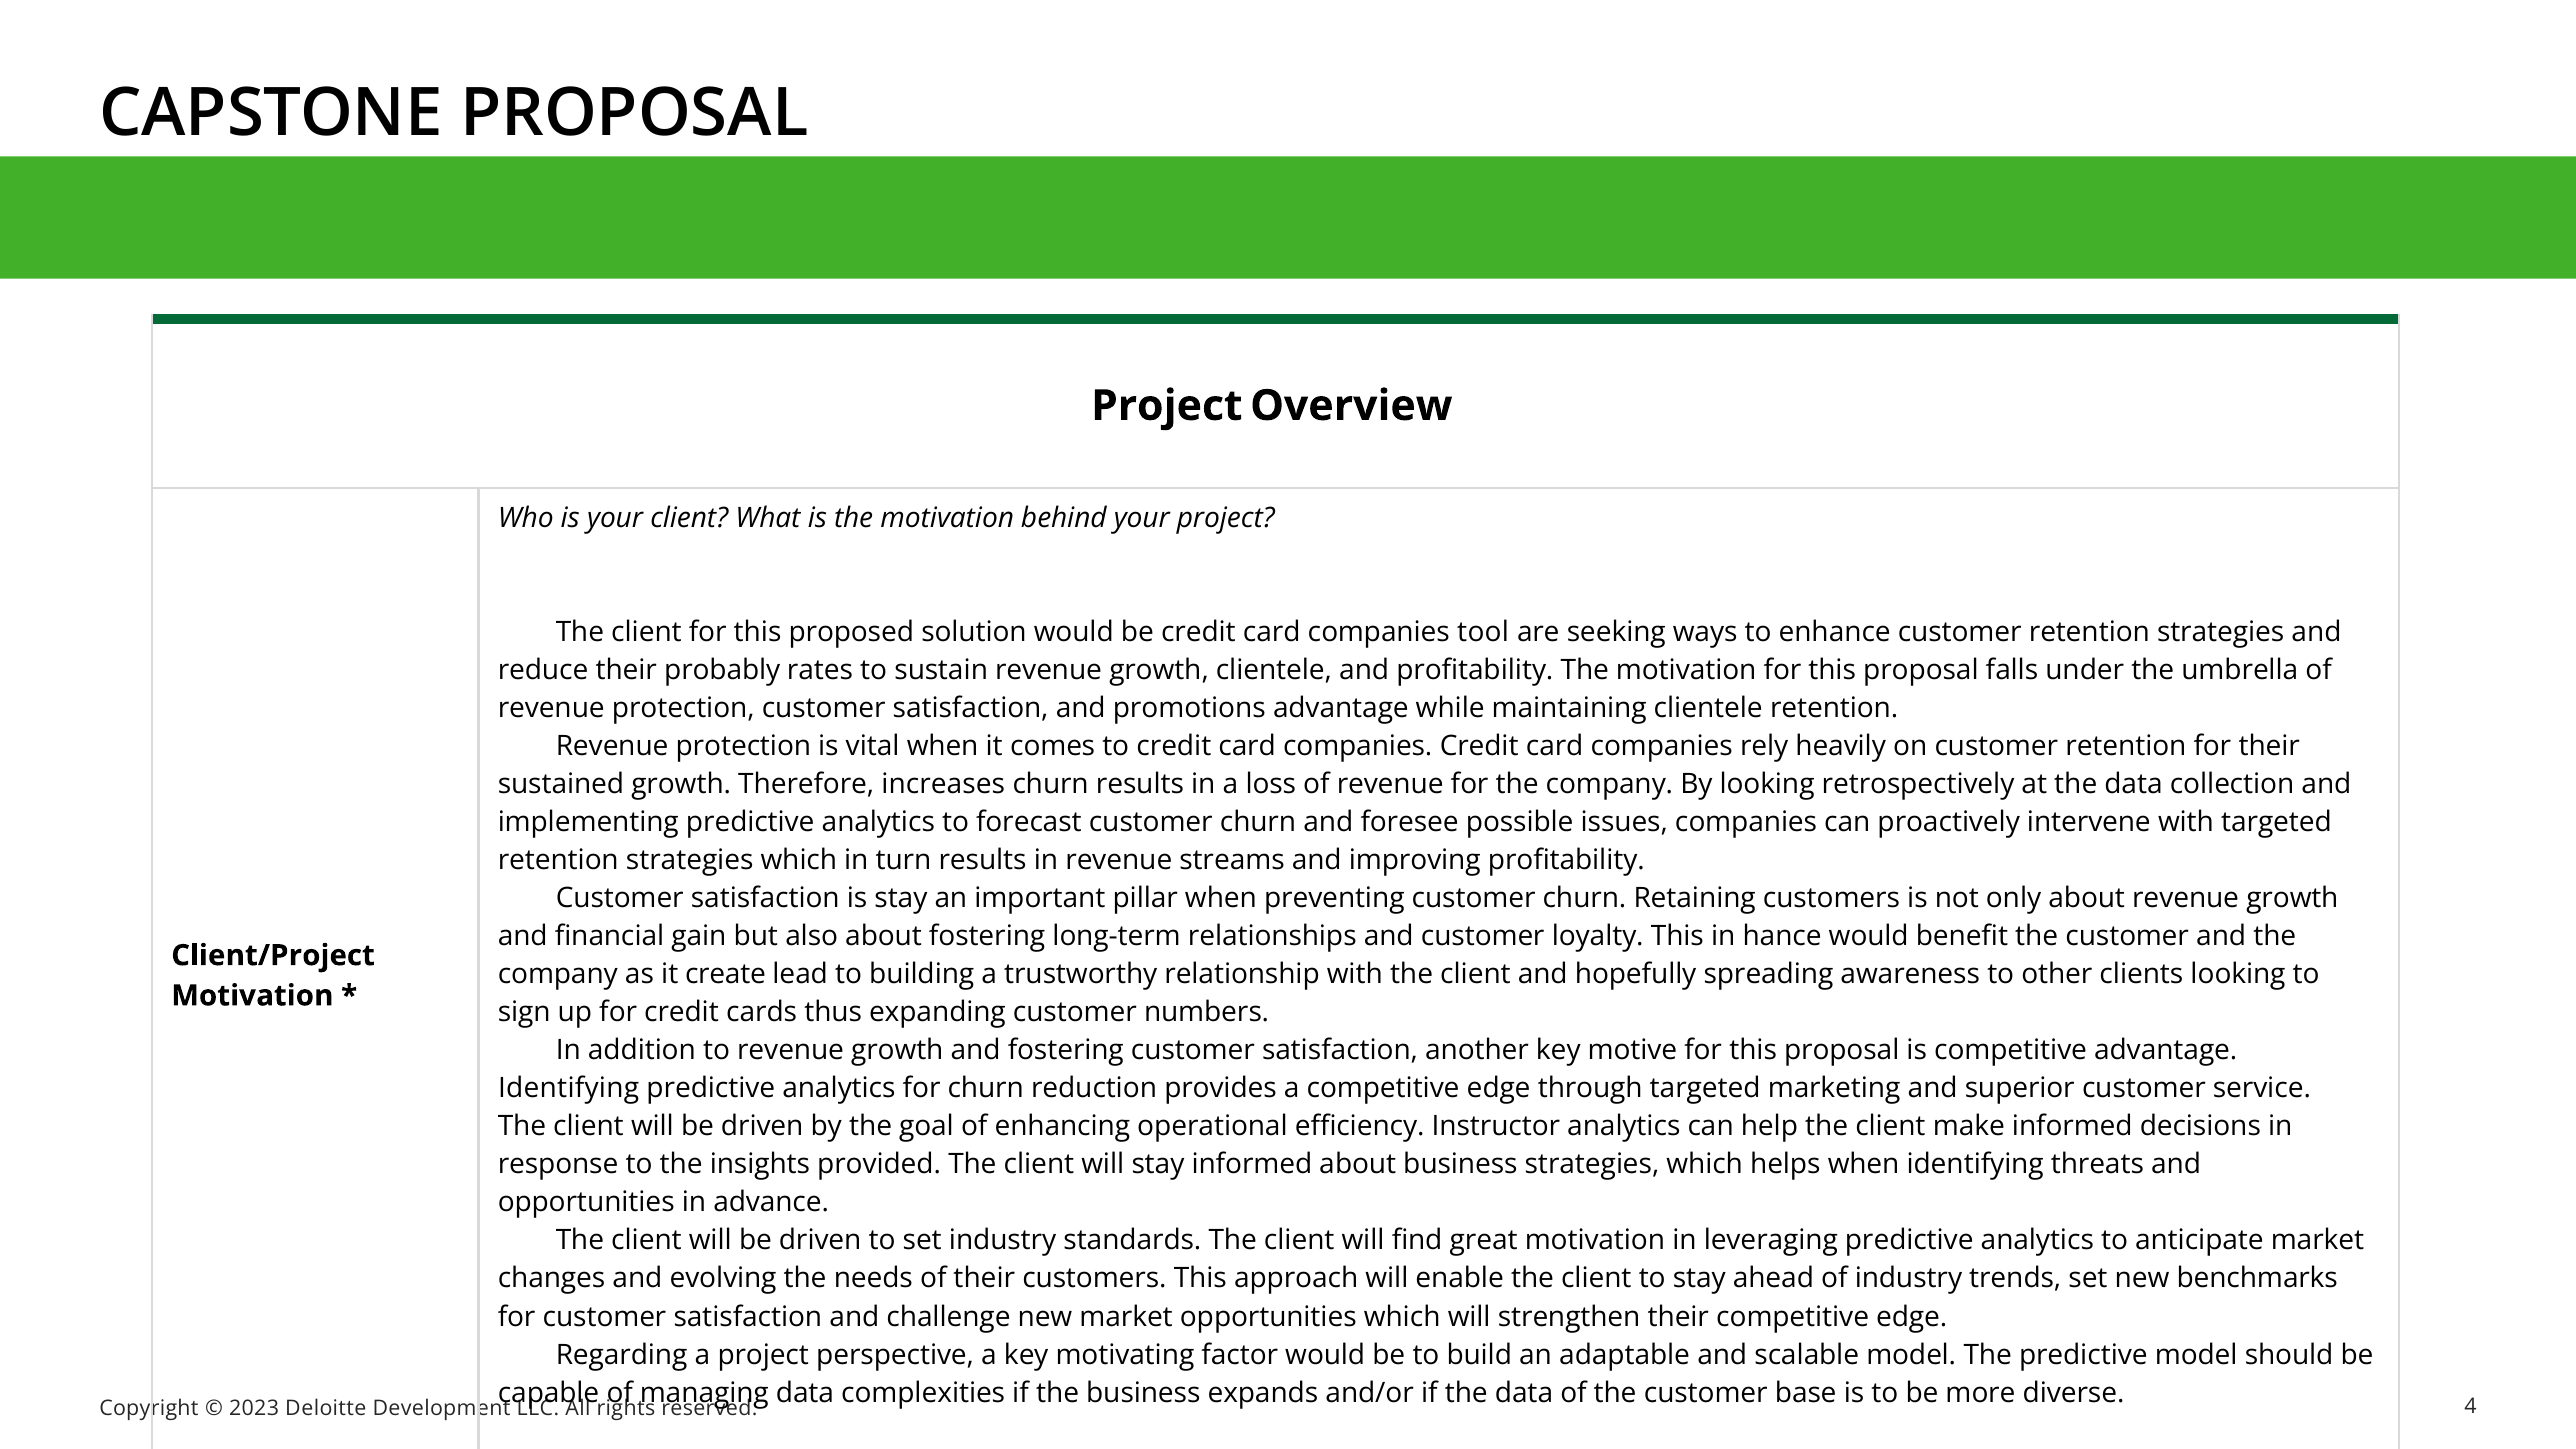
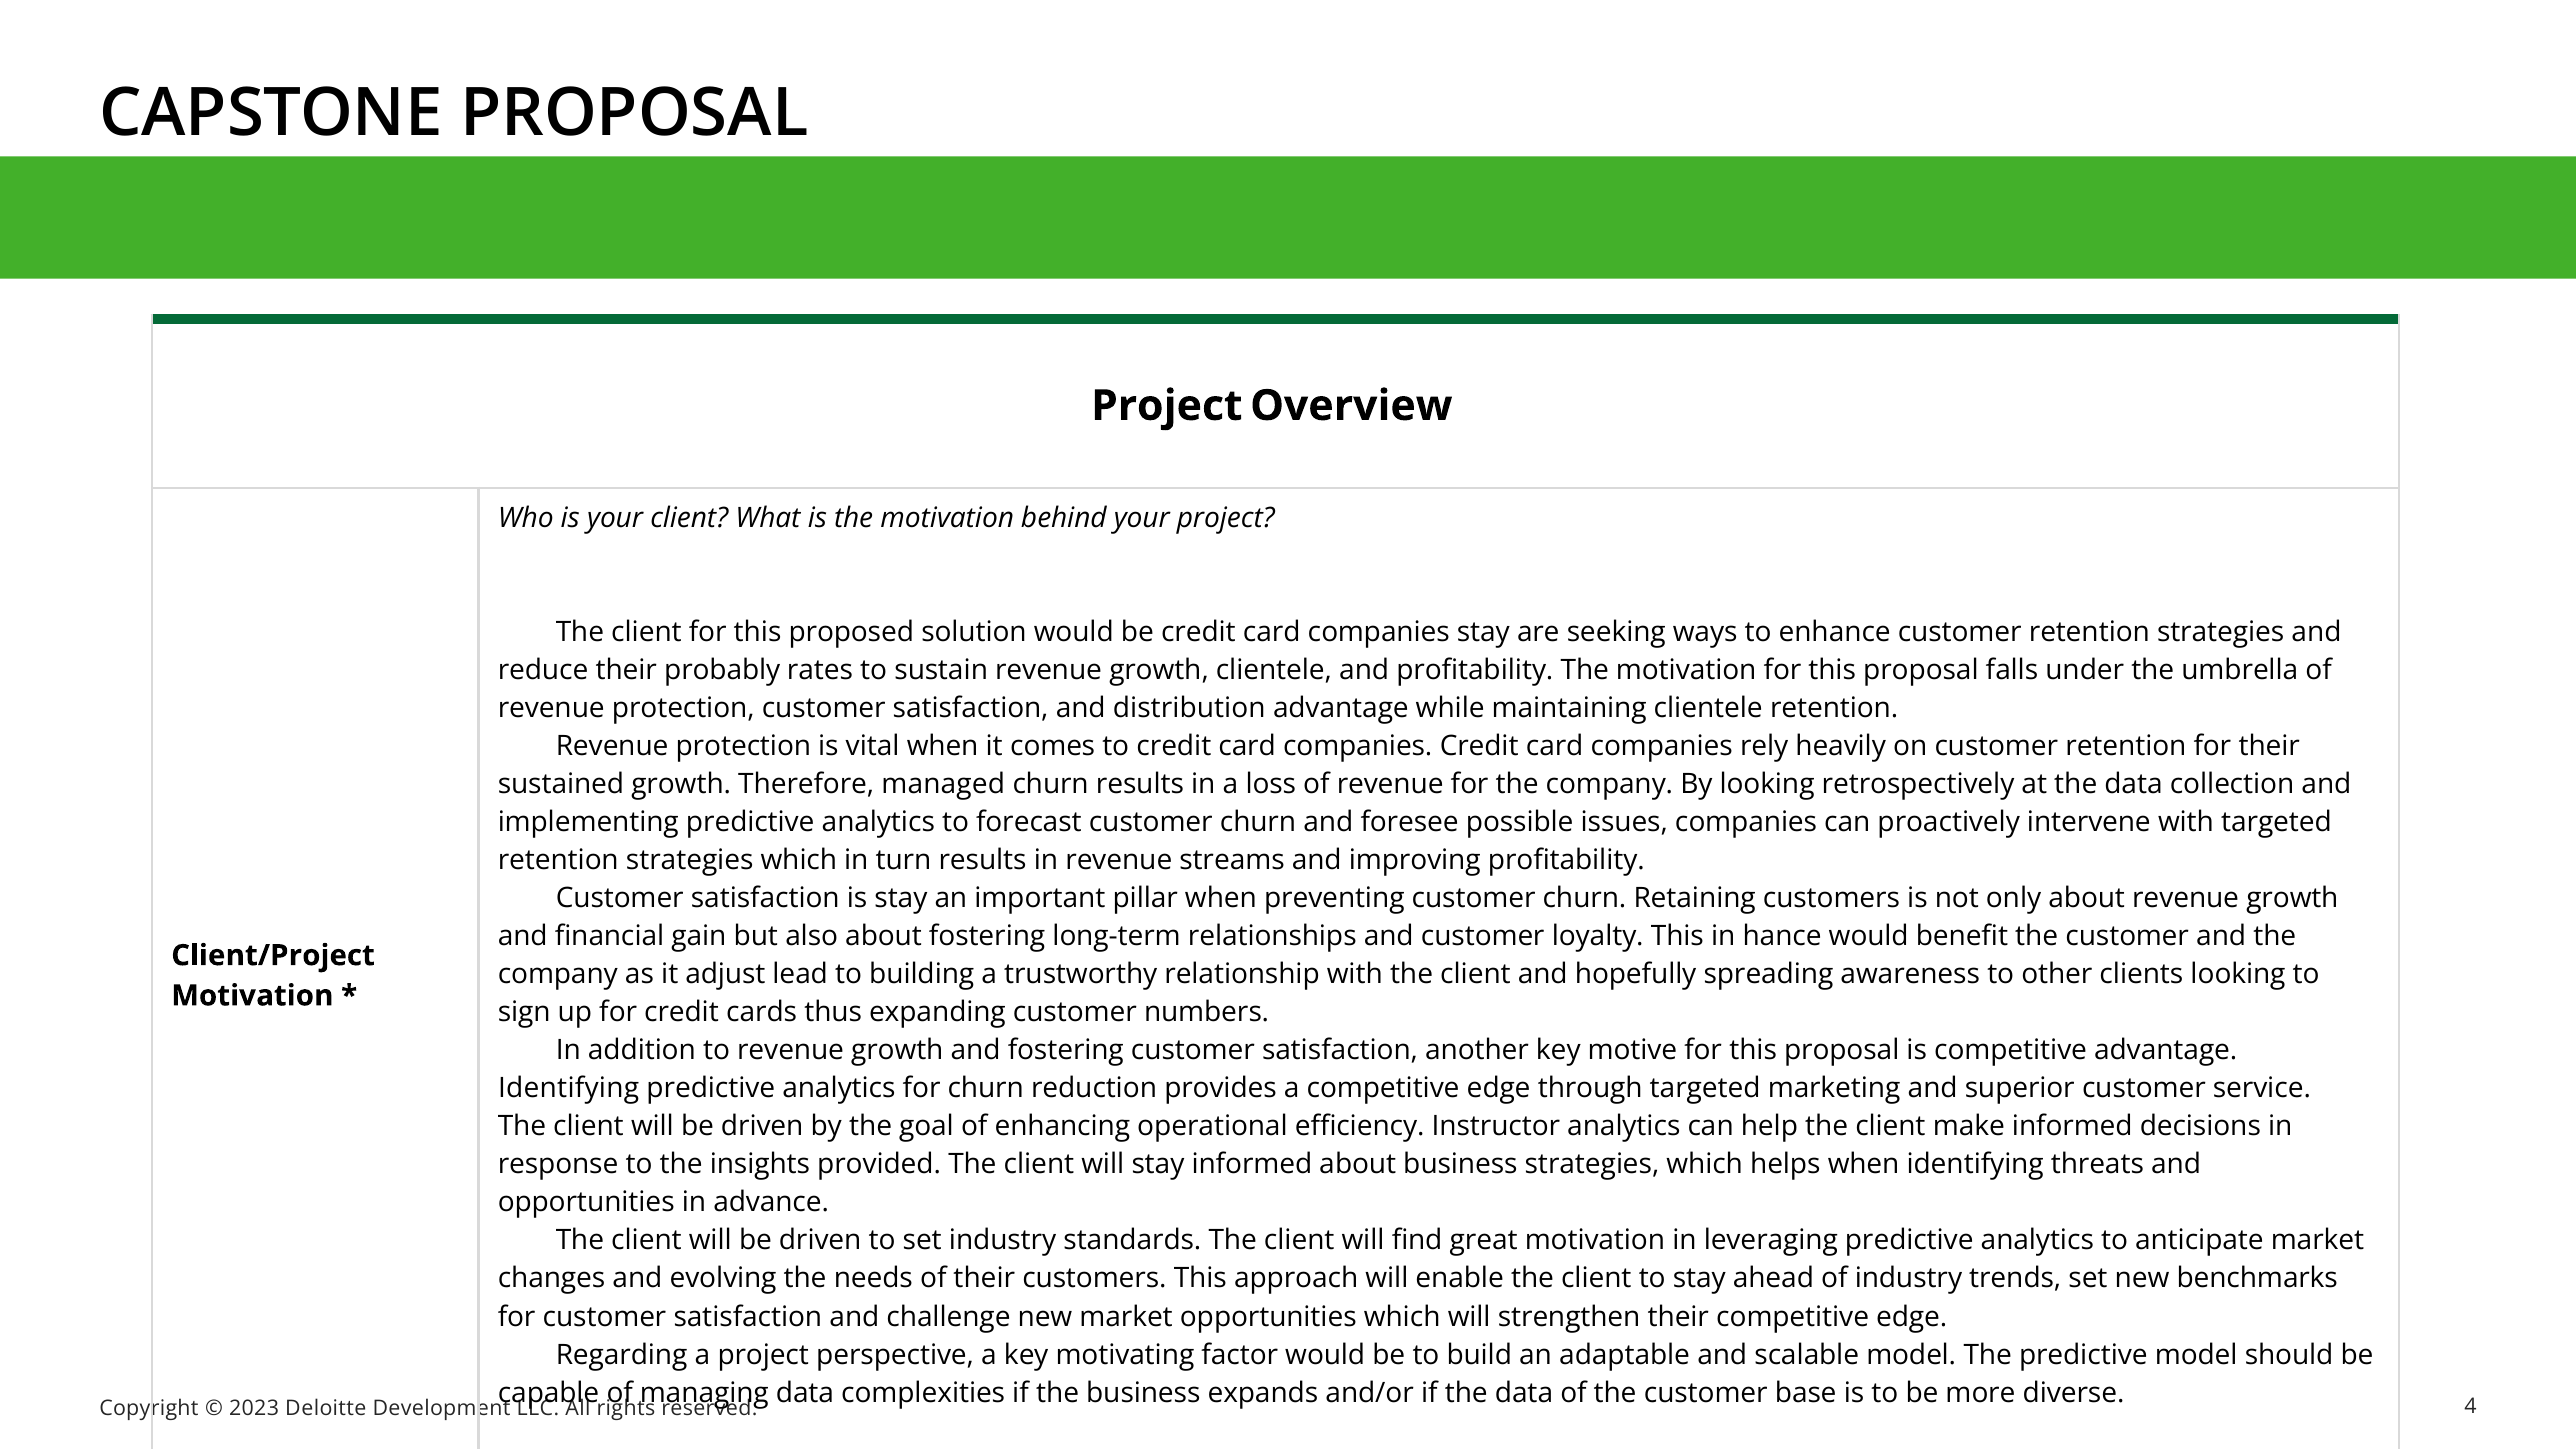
companies tool: tool -> stay (1483, 632)
promotions: promotions -> distribution (1189, 708)
increases: increases -> managed (943, 784)
create: create -> adjust (725, 974)
